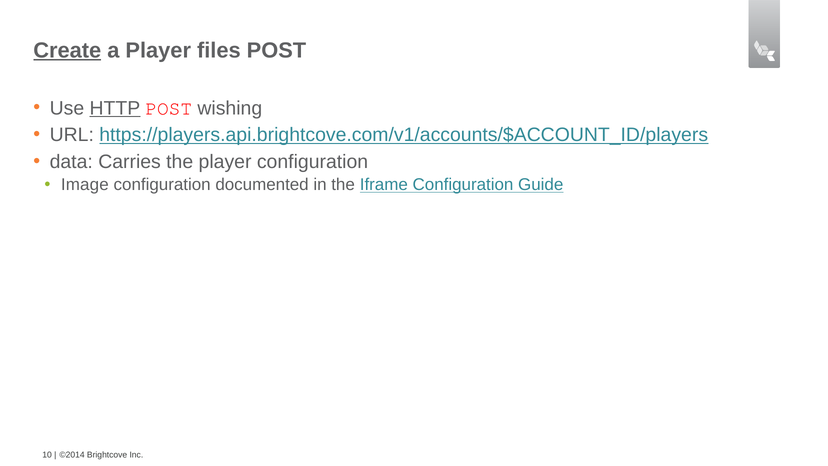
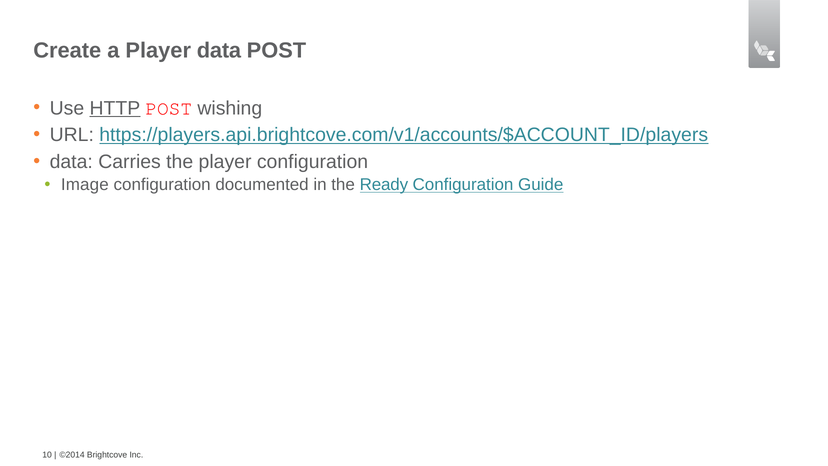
Create underline: present -> none (67, 50)
Player files: files -> data (219, 50)
Iframe: Iframe -> Ready (384, 185)
